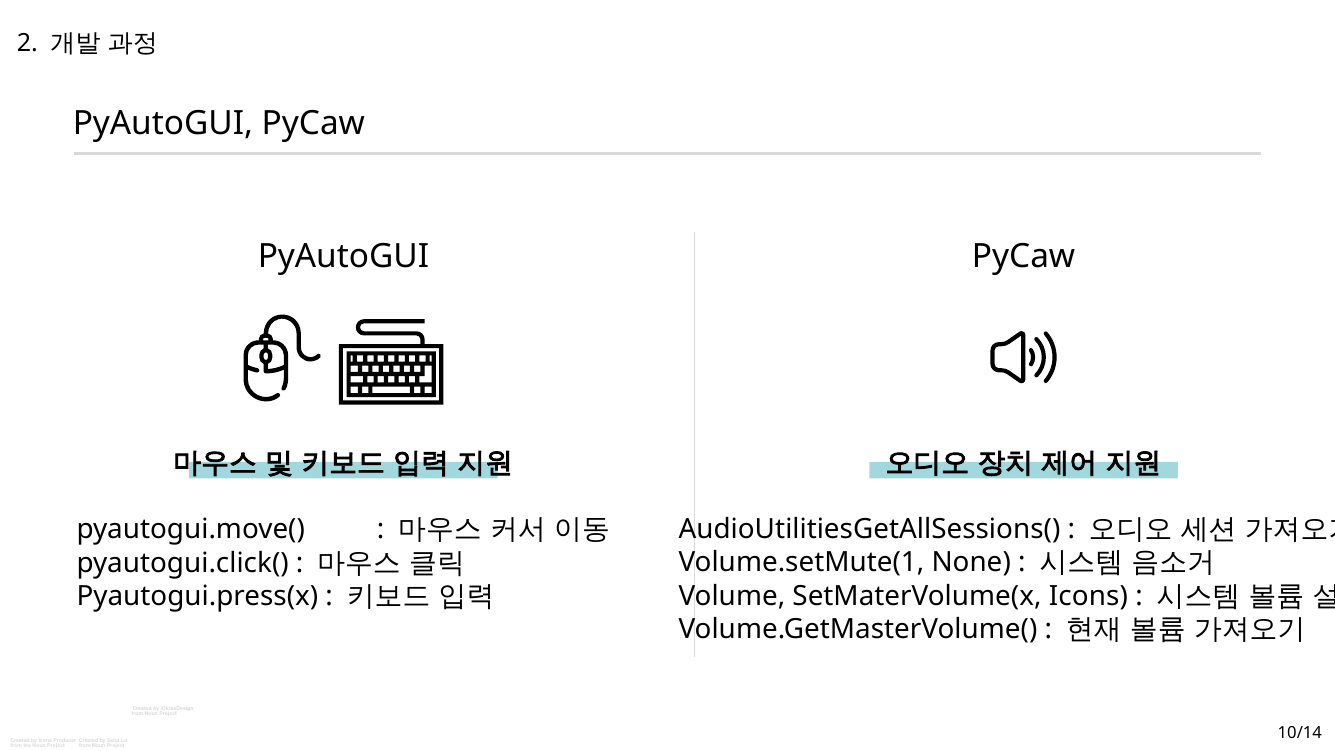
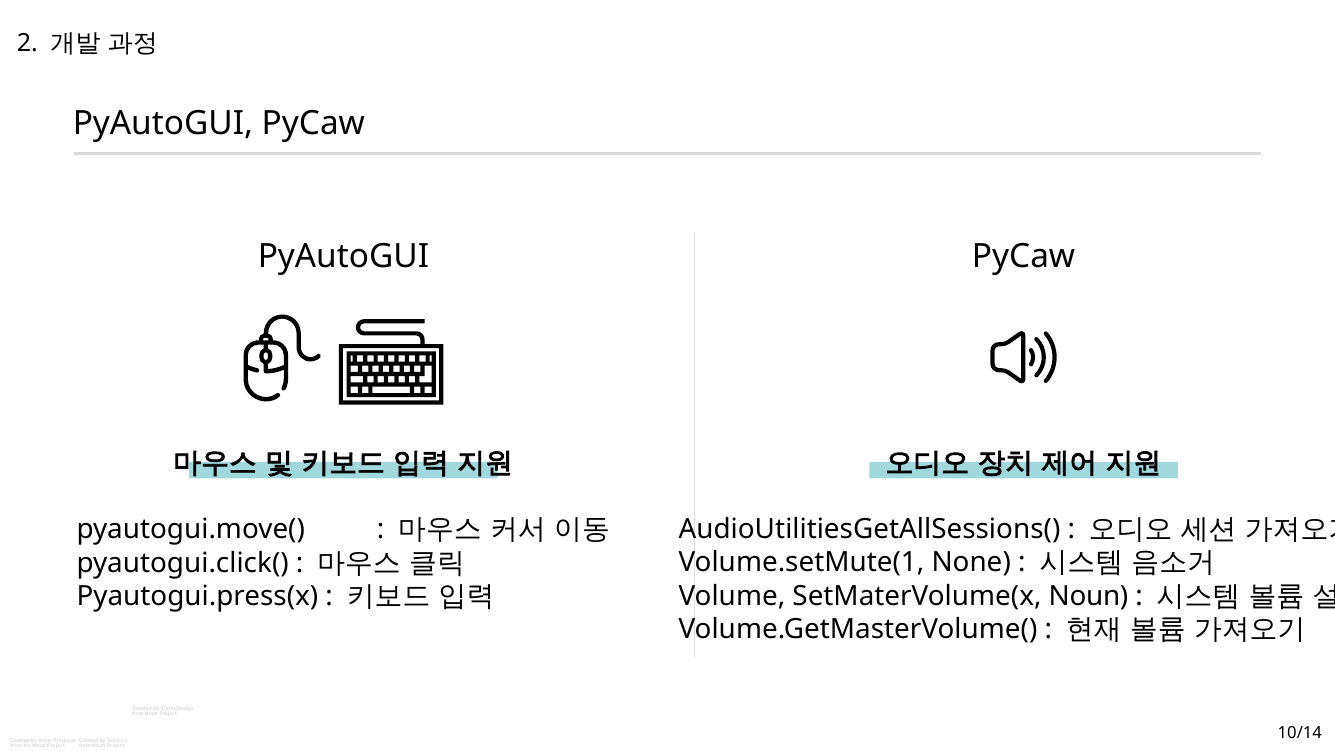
SetMaterVolume(x Icons: Icons -> Noun (1089, 596)
